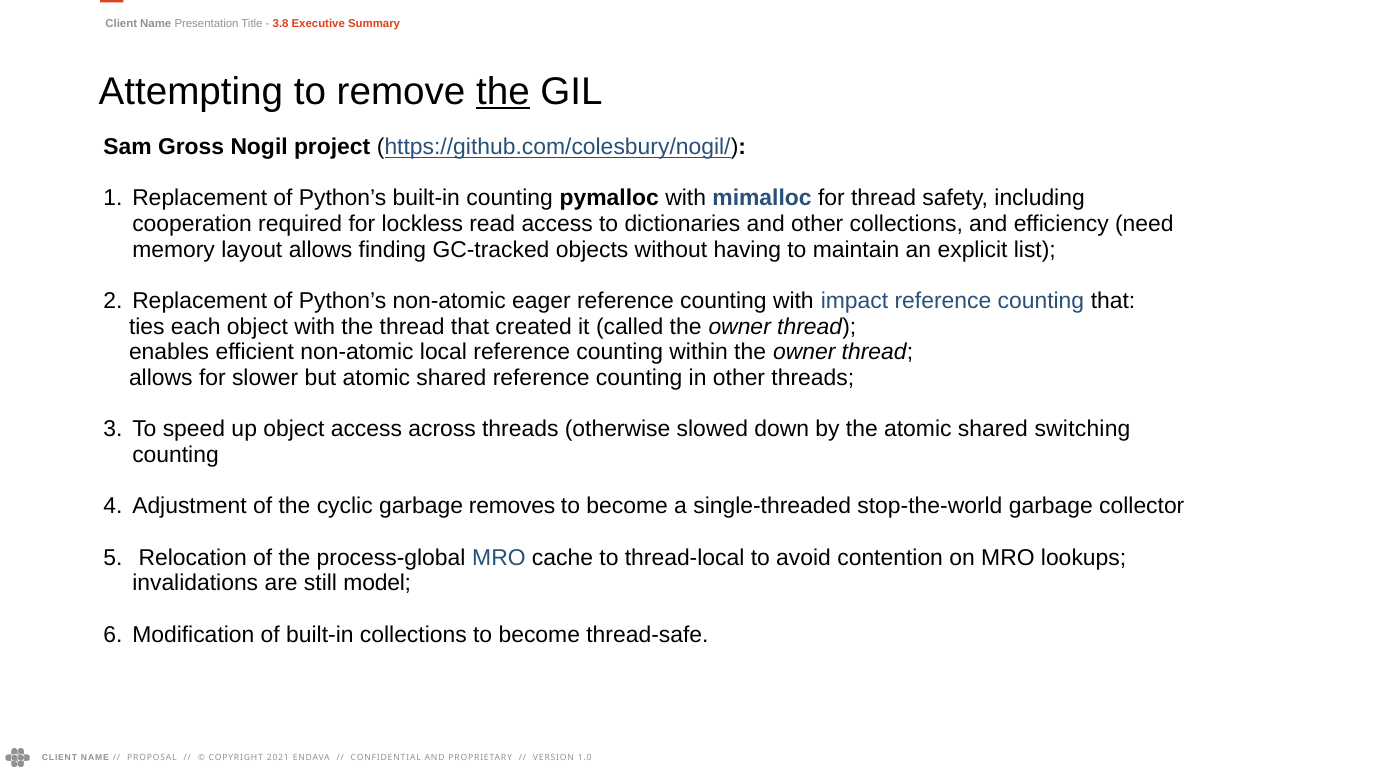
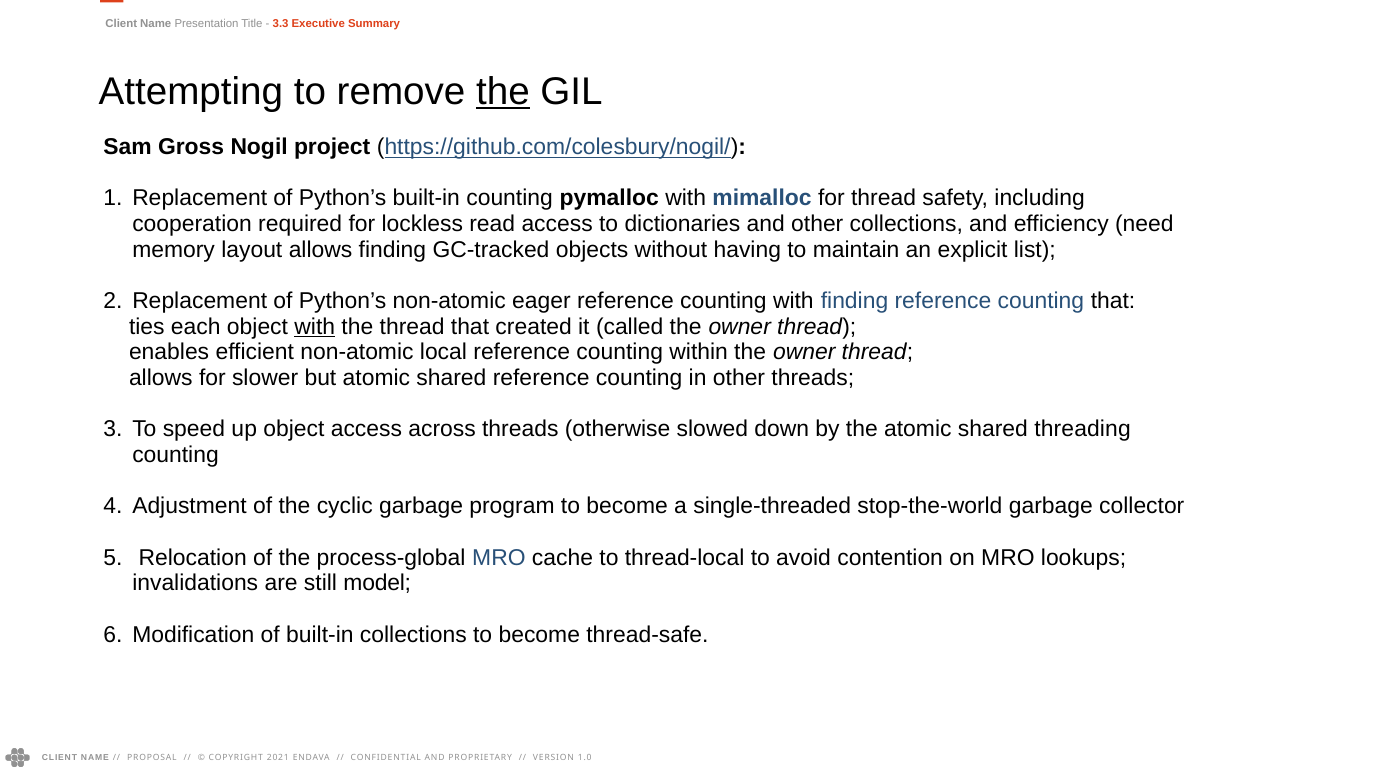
3.8: 3.8 -> 3.3 (281, 24)
with impact: impact -> finding (855, 301)
with underline: none -> present (315, 327)
switching: switching -> threading (1083, 429)
removes: removes -> program (512, 506)
